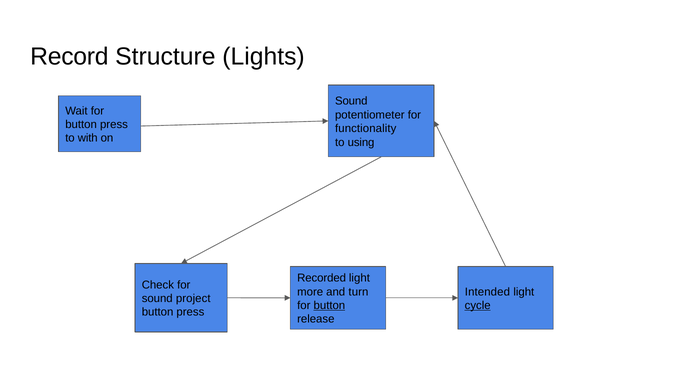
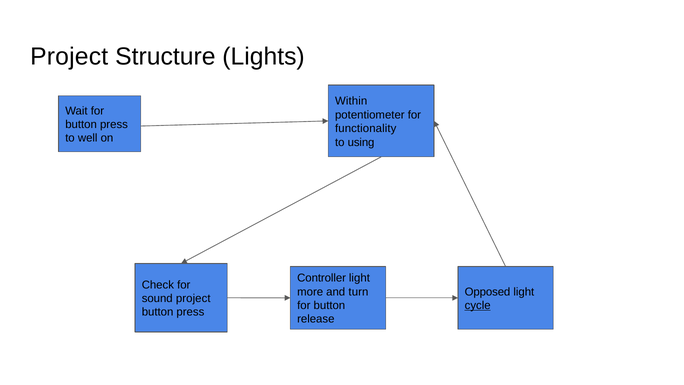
Record: Record -> Project (69, 57)
Sound: Sound -> Within (351, 101)
with: with -> well (88, 138)
Recorded: Recorded -> Controller (322, 278)
Intended: Intended -> Opposed (488, 292)
button underline: present -> none (329, 305)
